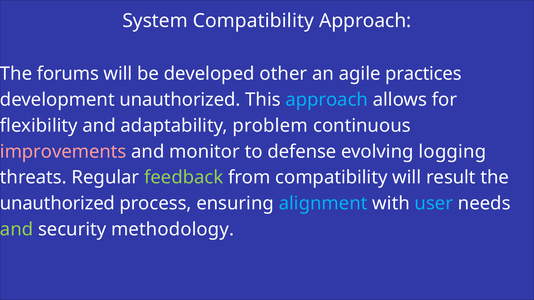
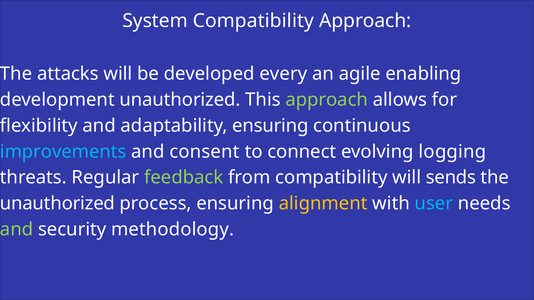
forums: forums -> attacks (68, 74)
other: other -> every (283, 74)
practices: practices -> enabling (423, 74)
approach colour: light blue -> light green (327, 100)
adaptability problem: problem -> ensuring (270, 126)
improvements colour: pink -> light blue (63, 152)
monitor: monitor -> consent (204, 152)
defense: defense -> connect (302, 152)
result: result -> sends (451, 178)
alignment colour: light blue -> yellow (323, 204)
